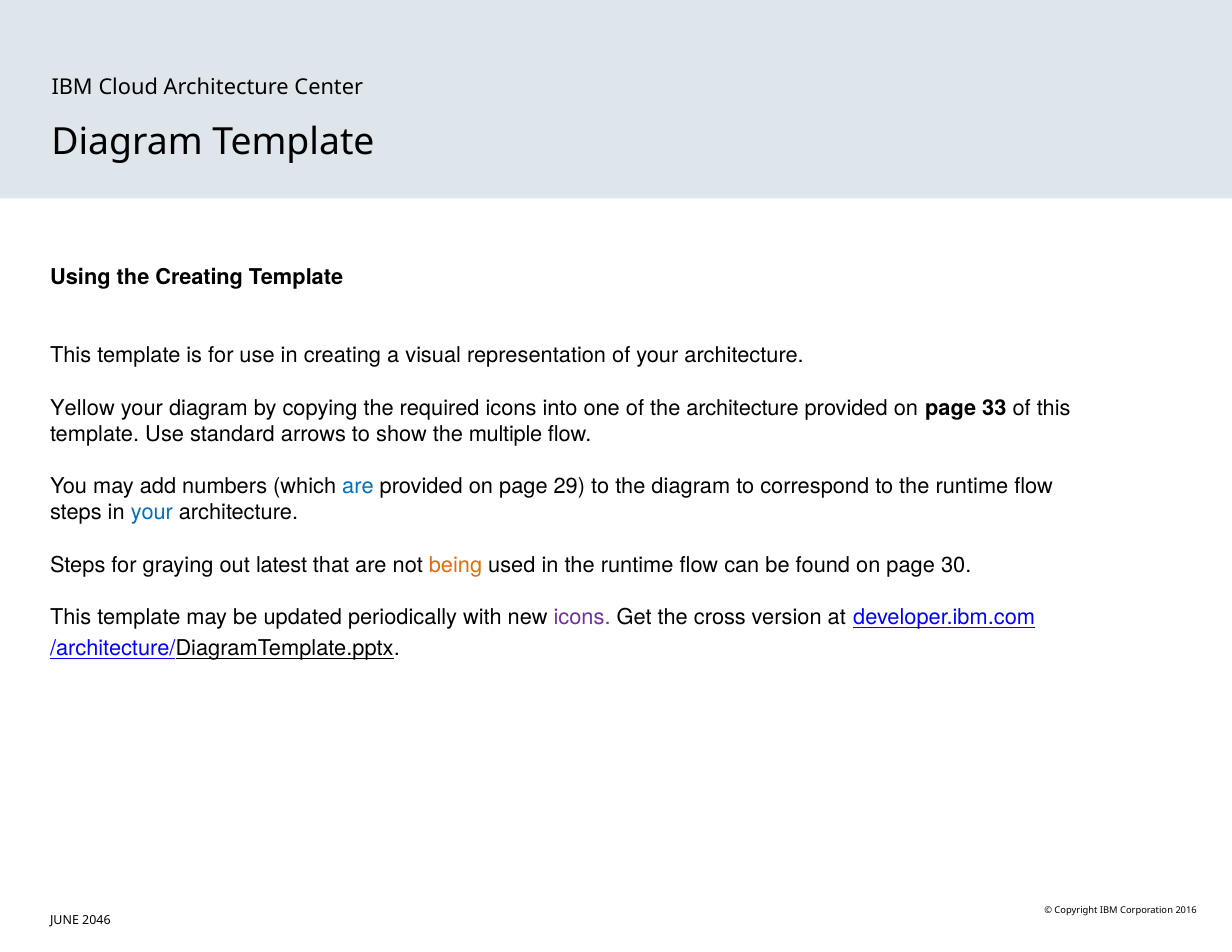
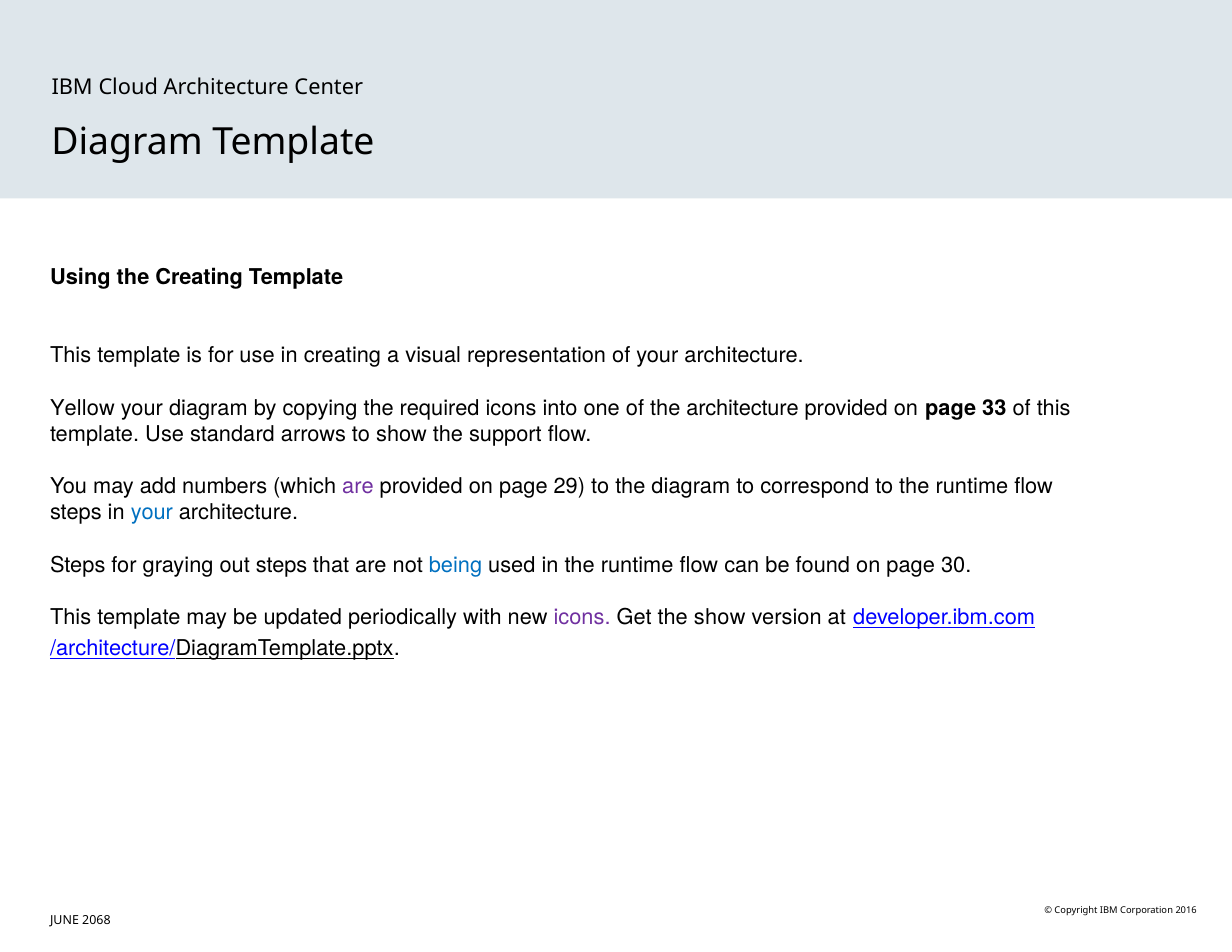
multiple: multiple -> support (505, 434)
are colour: blue -> purple (358, 487)
out latest: latest -> steps (282, 565)
being colour: orange -> blue (456, 565)
the cross: cross -> show (720, 617)
2046: 2046 -> 2068 (96, 920)
